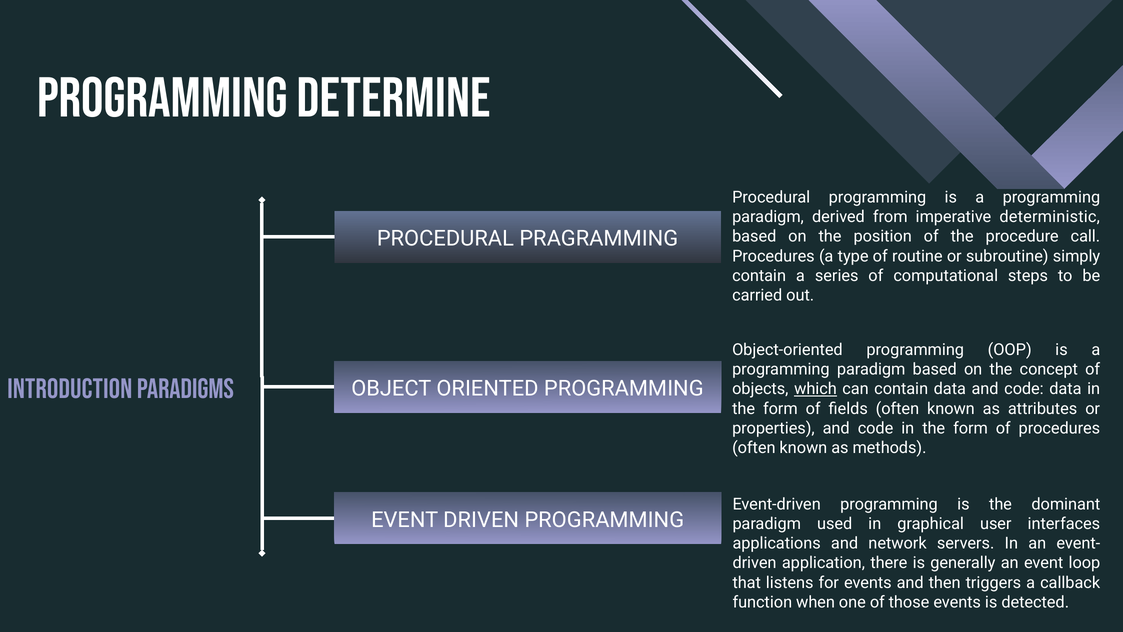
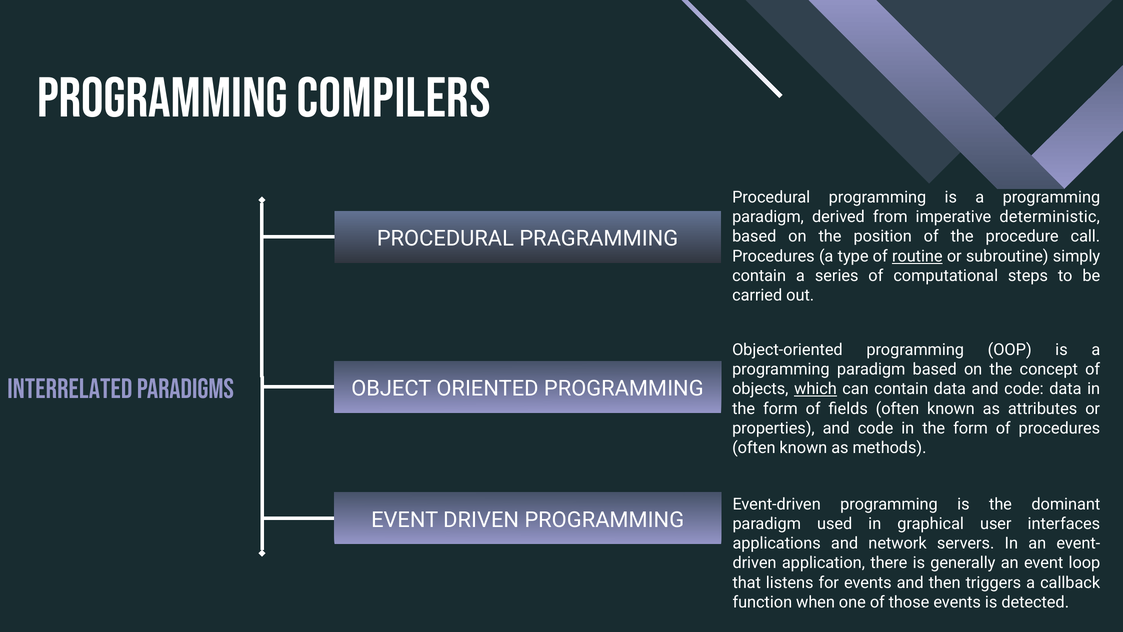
determine: determine -> compilers (394, 98)
routine underline: none -> present (917, 256)
Introduction: Introduction -> Interrelated (70, 389)
